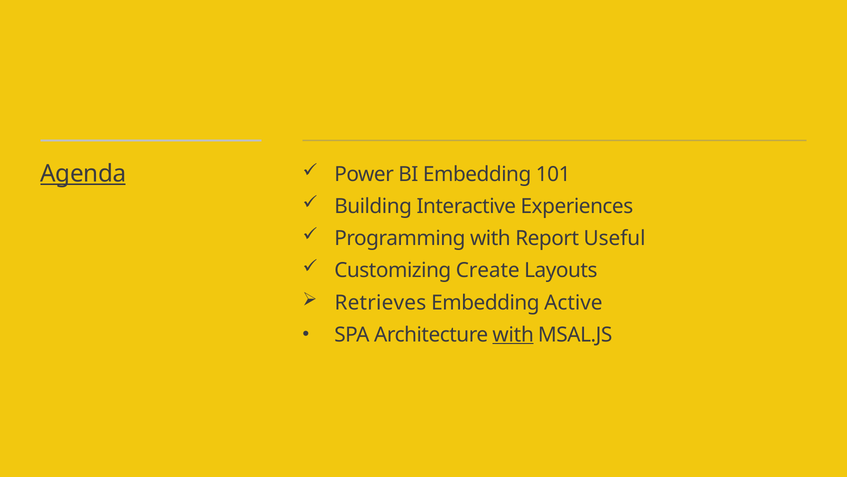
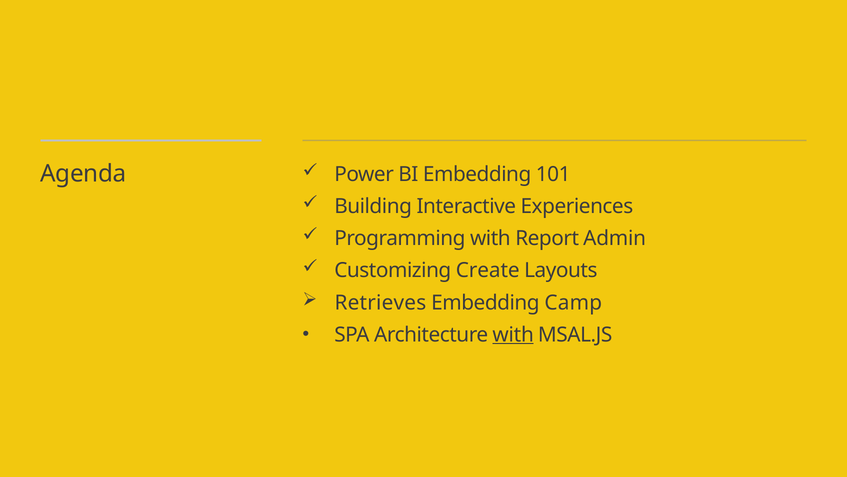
Agenda underline: present -> none (83, 173)
Useful: Useful -> Admin (615, 238)
Active: Active -> Camp (573, 302)
